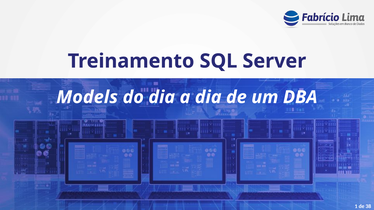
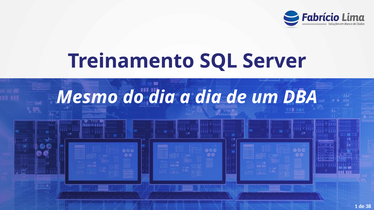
Models: Models -> Mesmo (87, 97)
